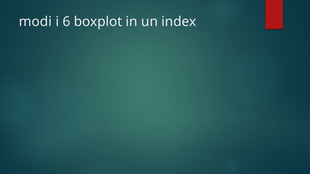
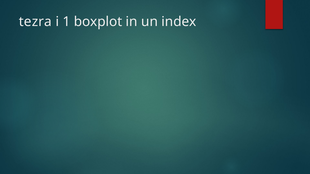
modi: modi -> tezra (35, 22)
6: 6 -> 1 (66, 22)
